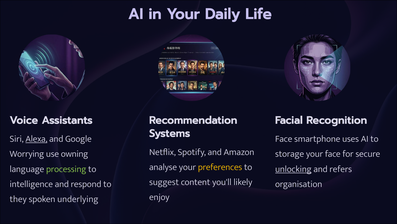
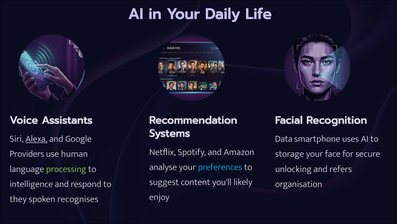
Face: Face -> Data (284, 138)
Worrying: Worrying -> Providers (27, 153)
owning: owning -> human (74, 153)
preferences colour: yellow -> light blue (220, 167)
unlocking underline: present -> none (293, 168)
underlying: underlying -> recognises (78, 198)
